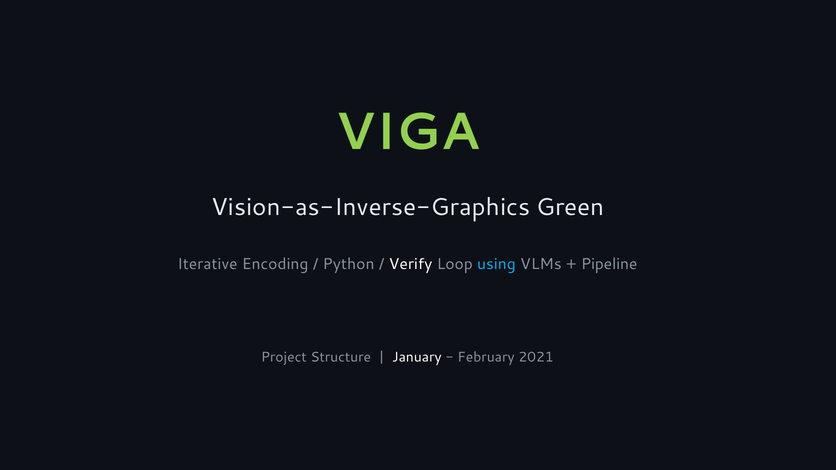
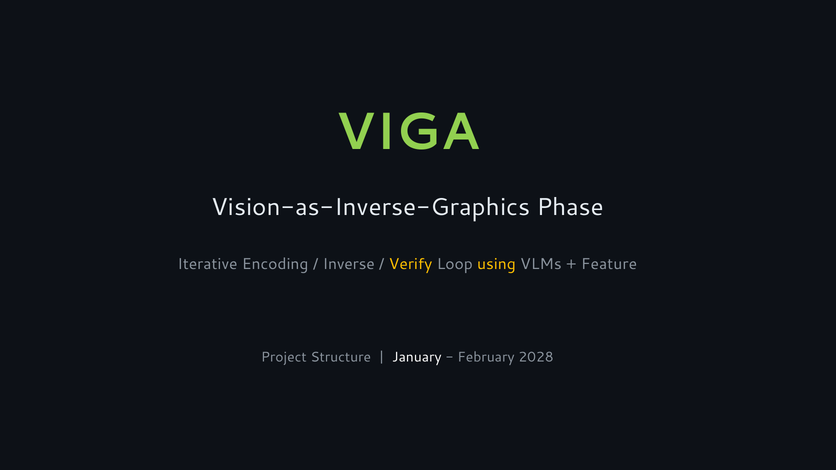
Green: Green -> Phase (570, 208)
Python: Python -> Inverse (349, 264)
Verify colour: white -> yellow (411, 264)
using colour: light blue -> yellow (496, 264)
Pipeline: Pipeline -> Feature (609, 264)
2021: 2021 -> 2028 (536, 357)
